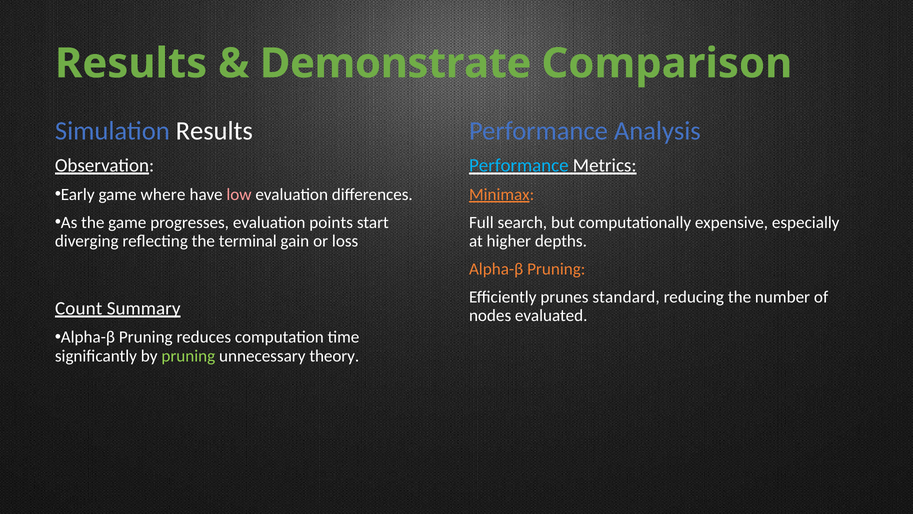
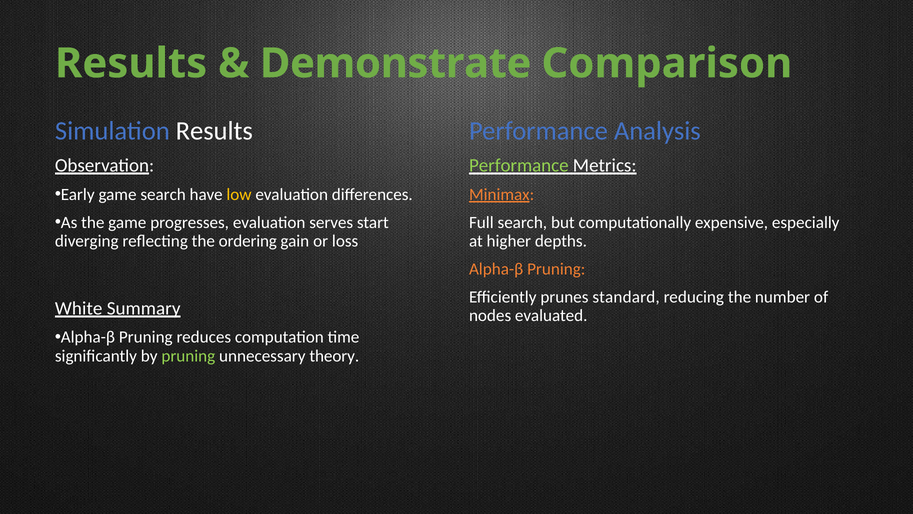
Performance colour: light blue -> light green (519, 165)
game where: where -> search (163, 194)
low colour: pink -> yellow (239, 194)
points: points -> serves (331, 222)
terminal: terminal -> ordering (248, 241)
Count: Count -> White (79, 308)
